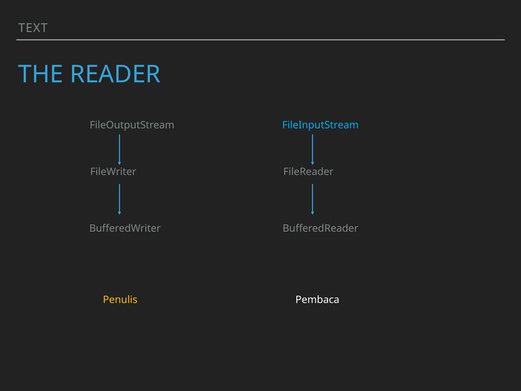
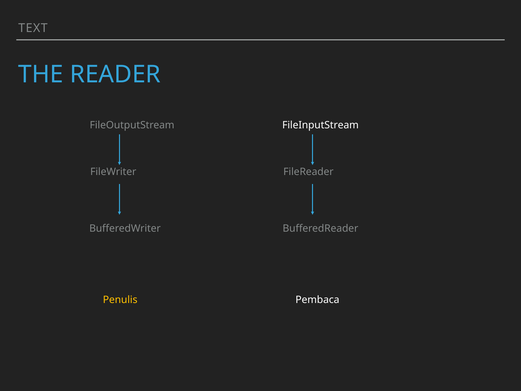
FileInputStream colour: light blue -> white (320, 125)
